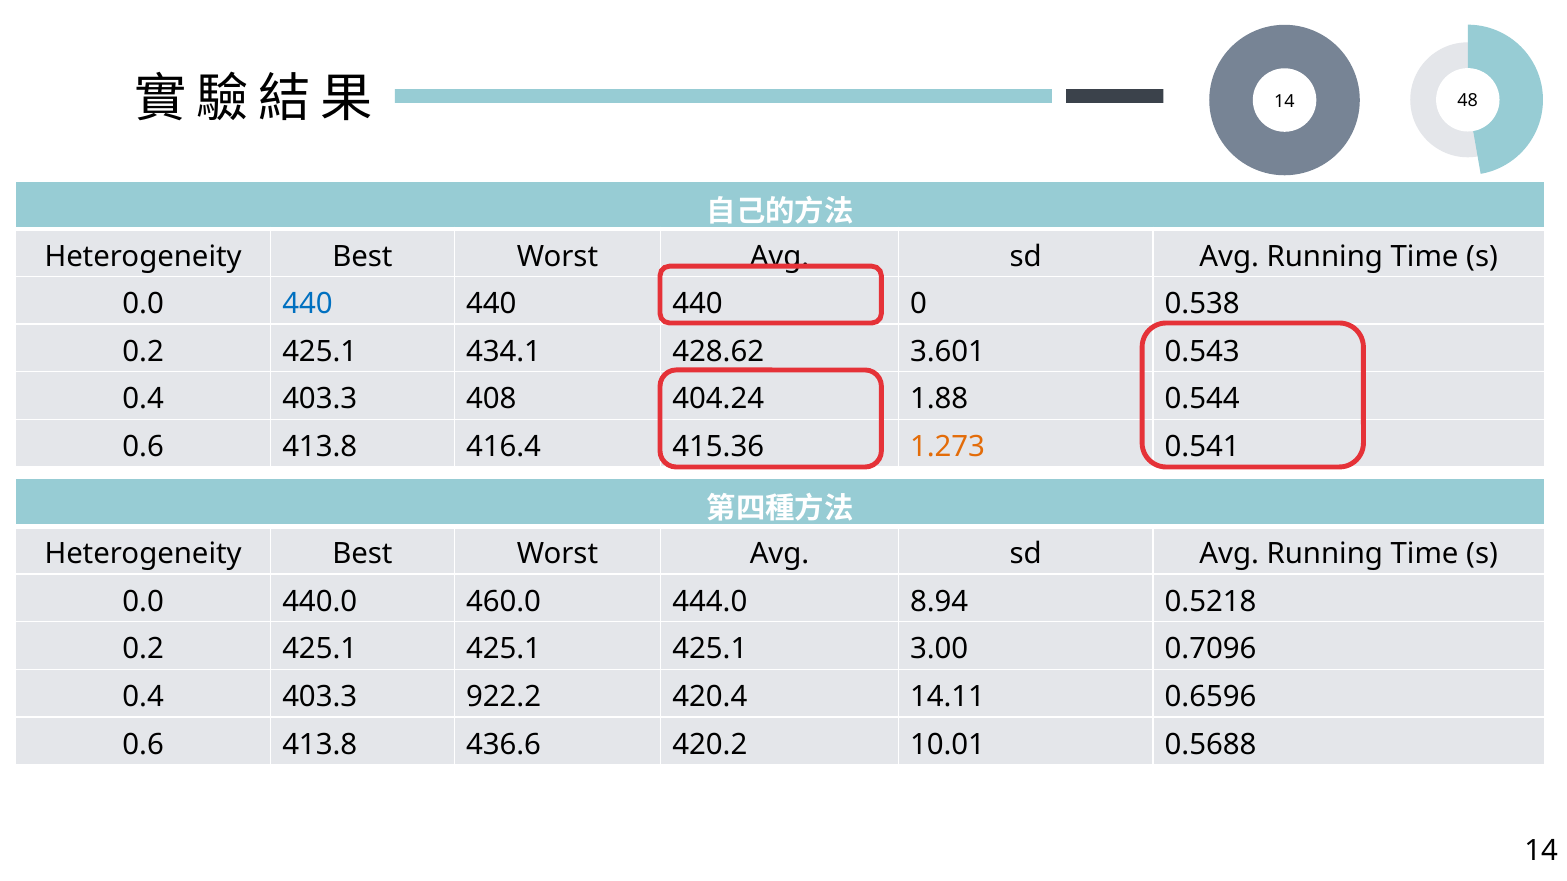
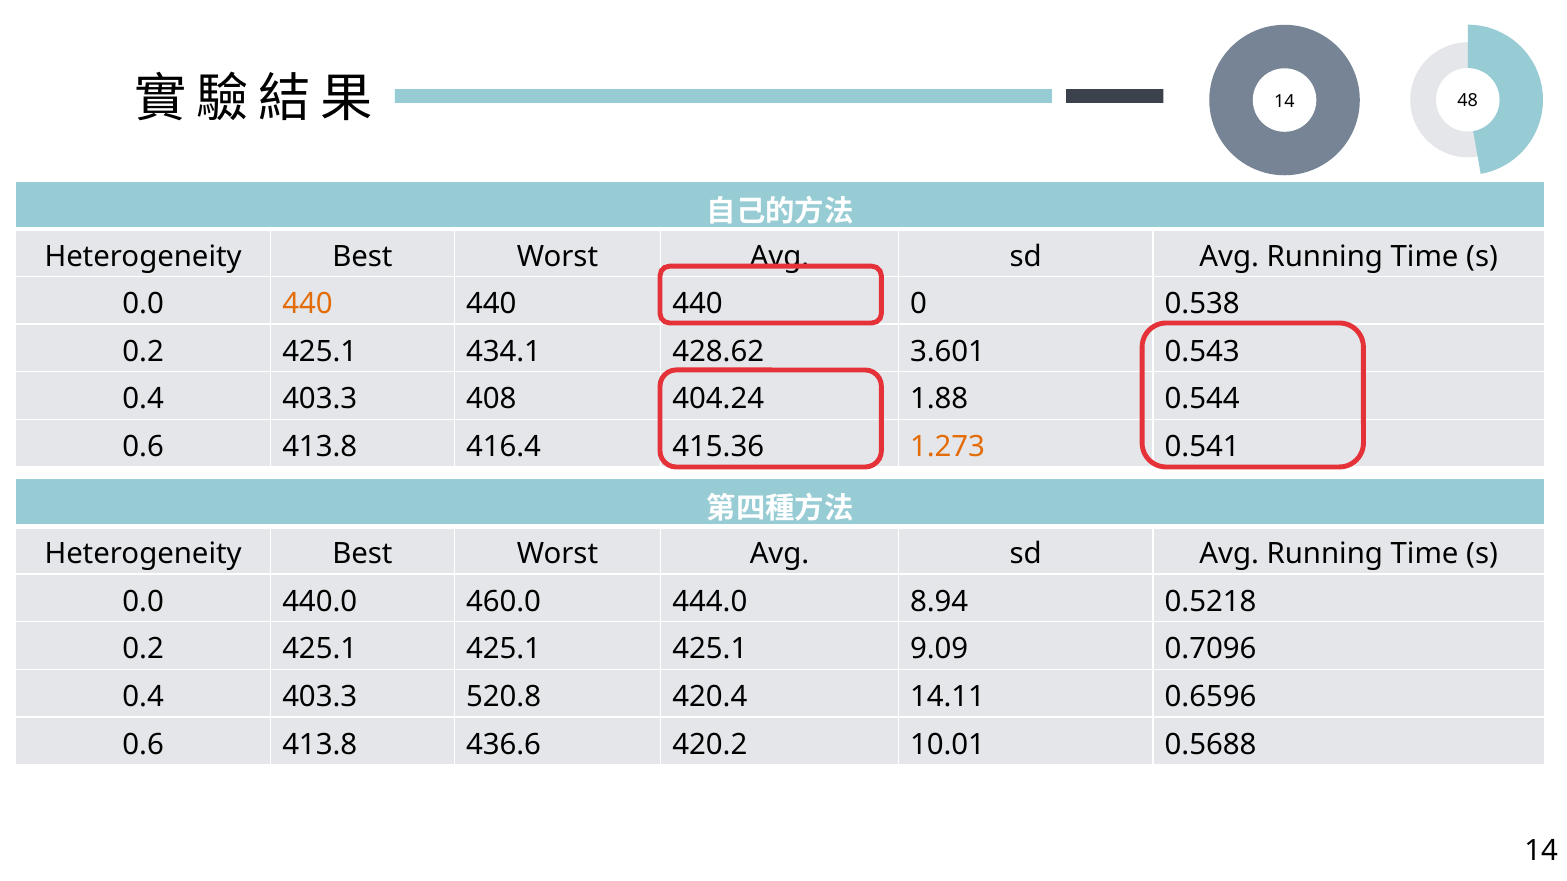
440 colour: blue -> orange (307, 304)
3.00: 3.00 -> 9.09 (939, 650)
922.2: 922.2 -> 520.8 (504, 697)
